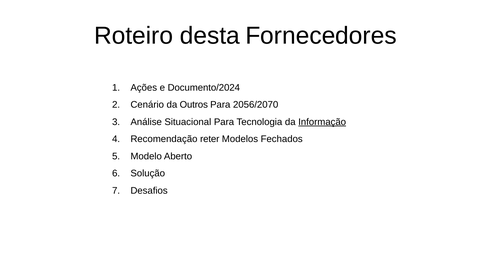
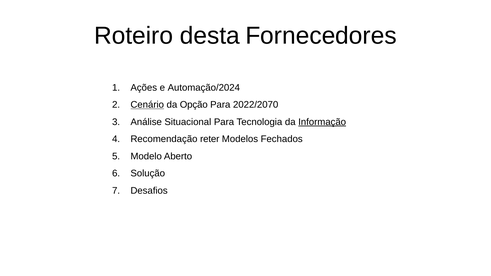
Documento/2024: Documento/2024 -> Automação/2024 (204, 88)
Cenário underline: none -> present (147, 105)
Outros: Outros -> Opção (194, 105)
2056/2070: 2056/2070 -> 2022/2070 (256, 105)
